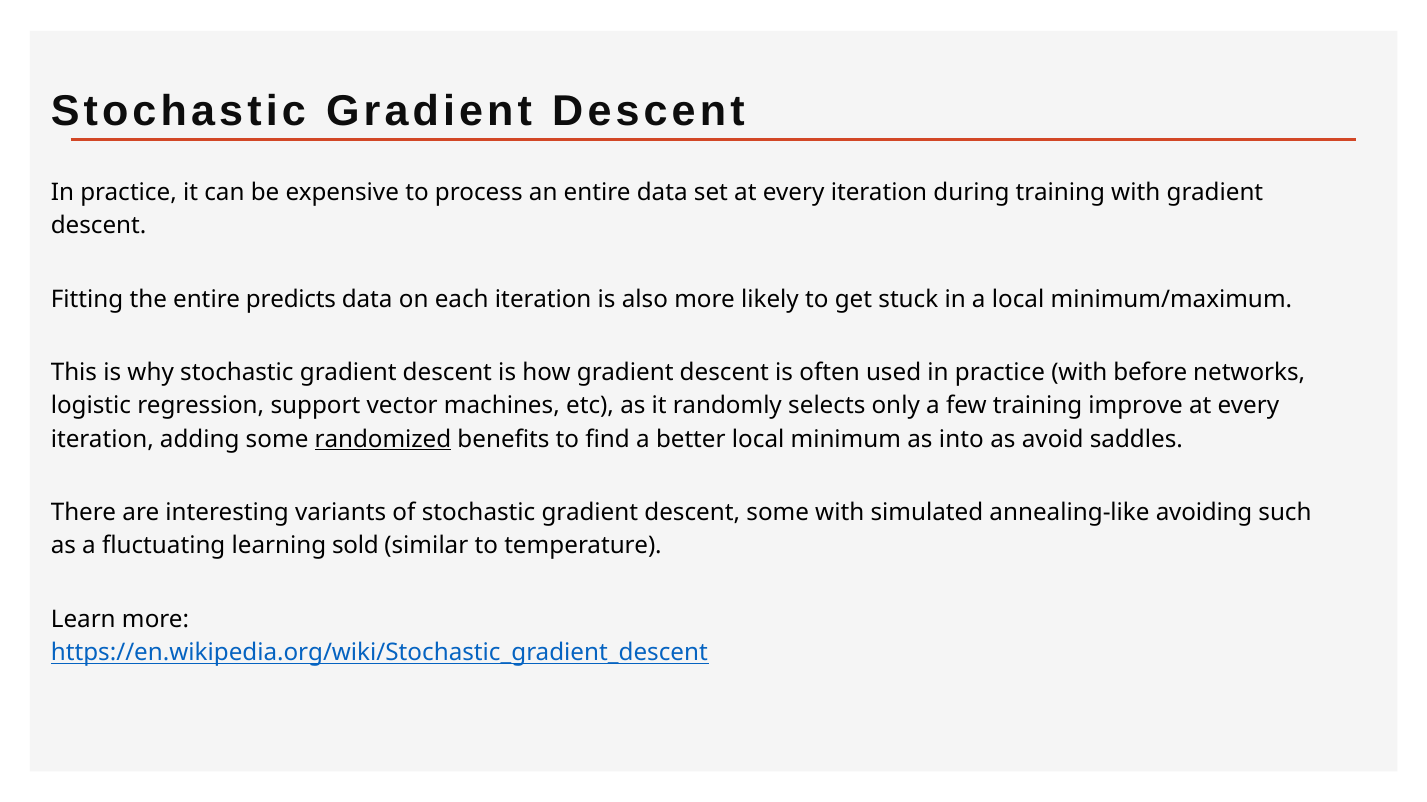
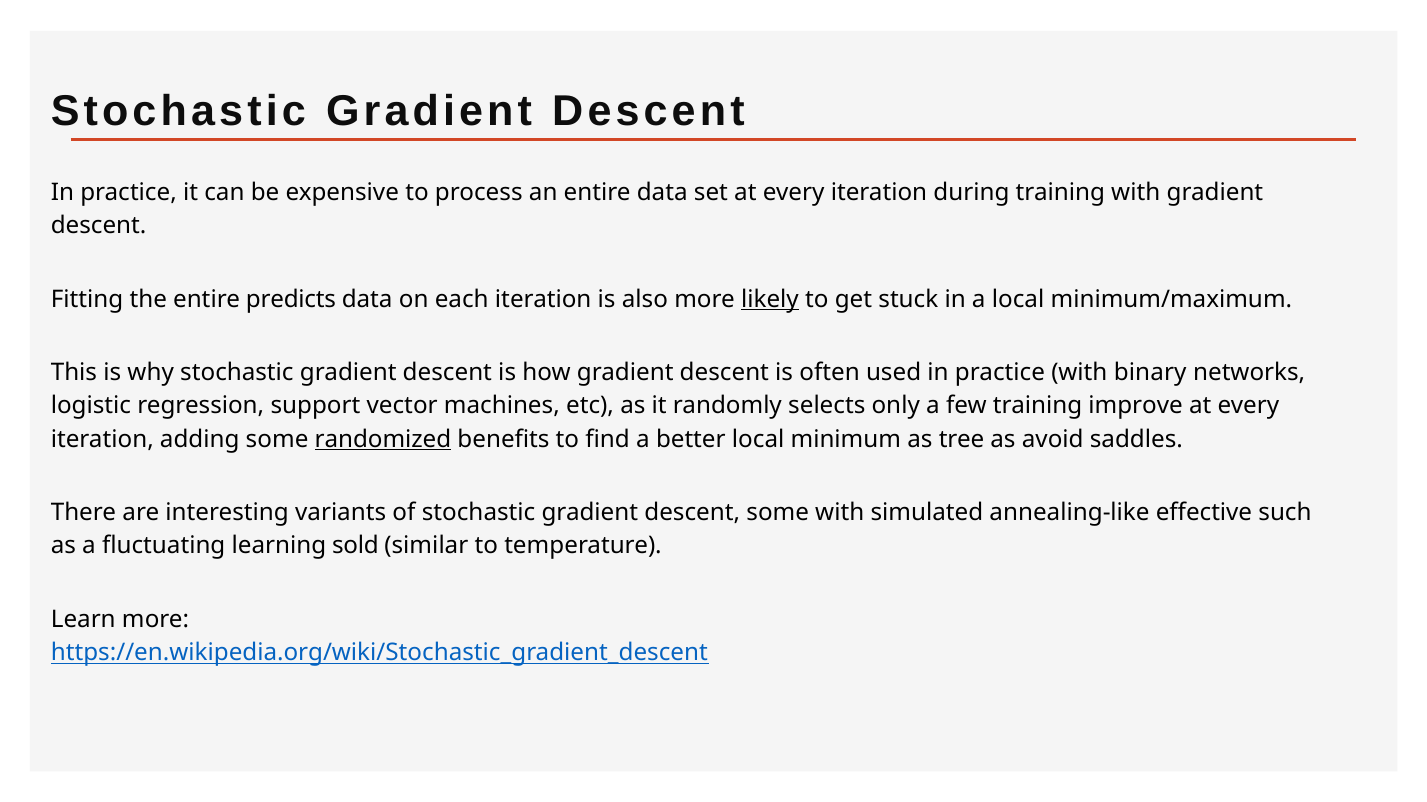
likely underline: none -> present (770, 299)
before: before -> binary (1150, 373)
into: into -> tree (962, 440)
avoiding: avoiding -> effective (1204, 513)
